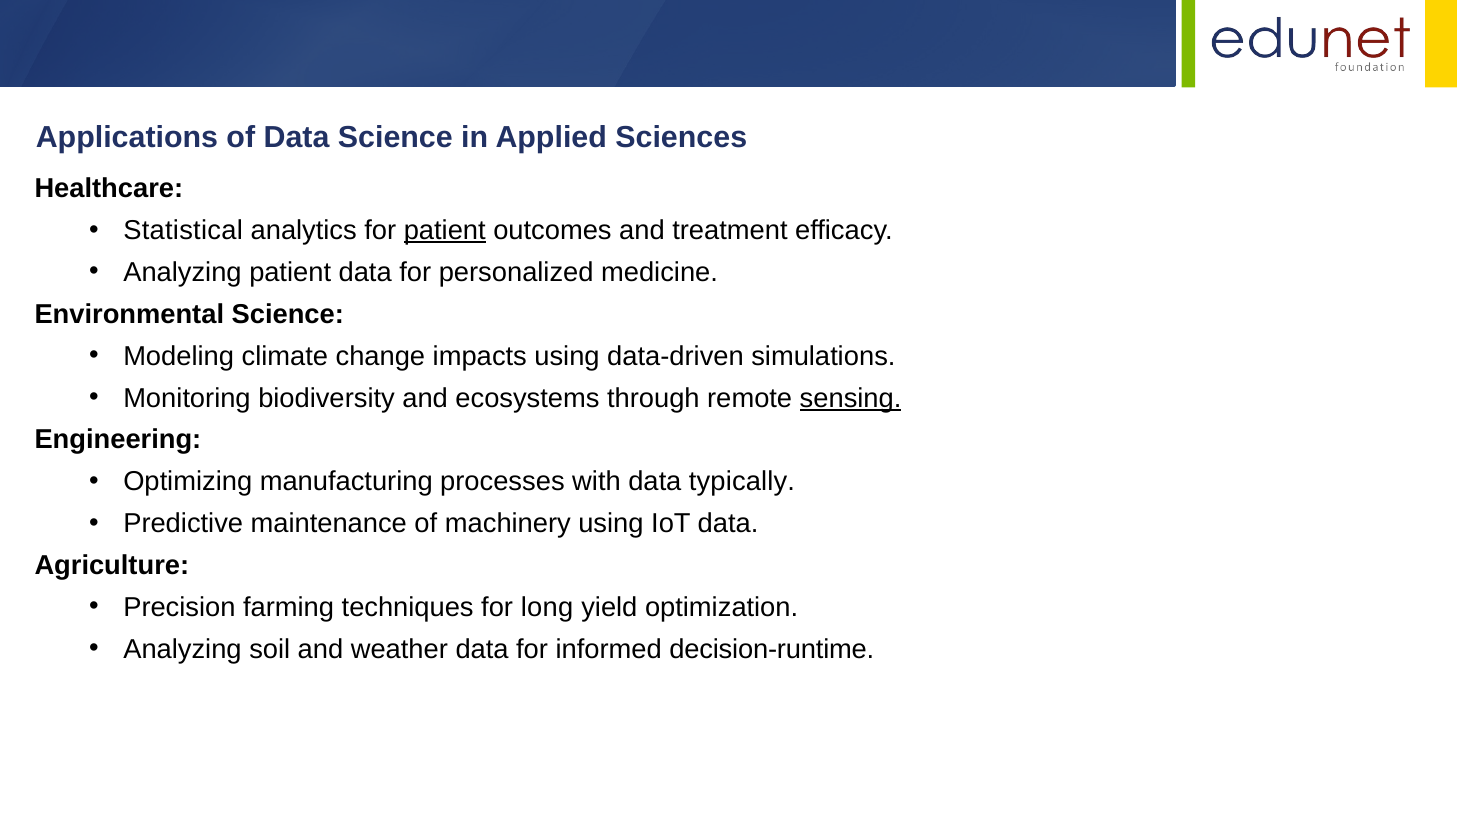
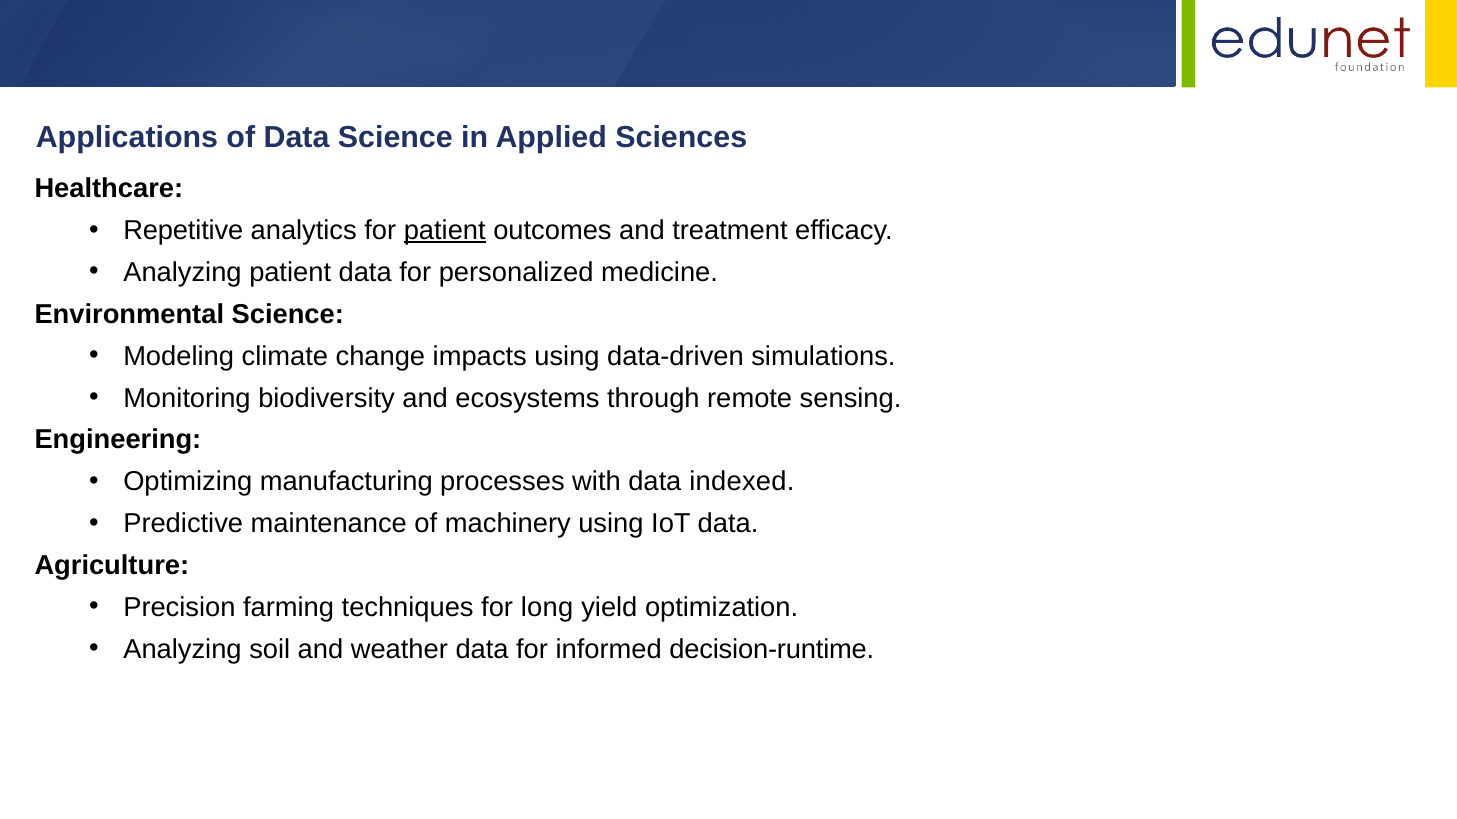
Statistical: Statistical -> Repetitive (183, 231)
sensing underline: present -> none (851, 398)
typically: typically -> indexed (742, 482)
